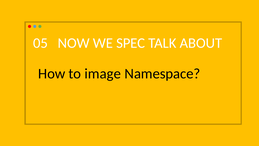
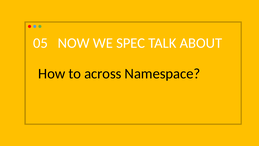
image: image -> across (103, 73)
